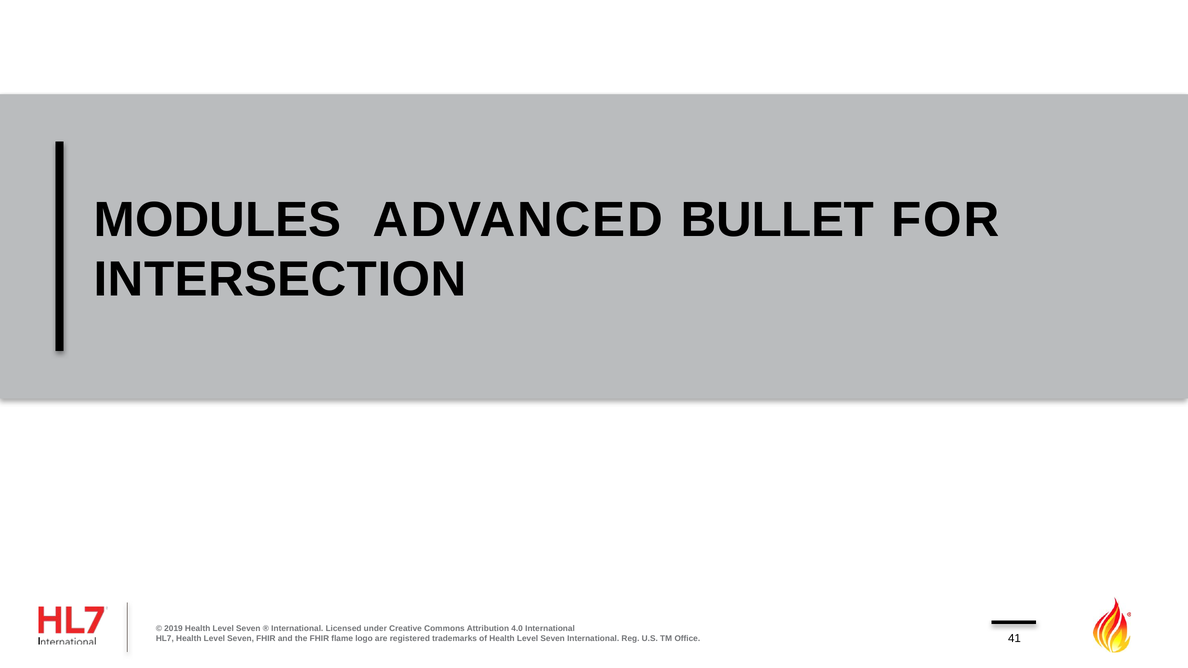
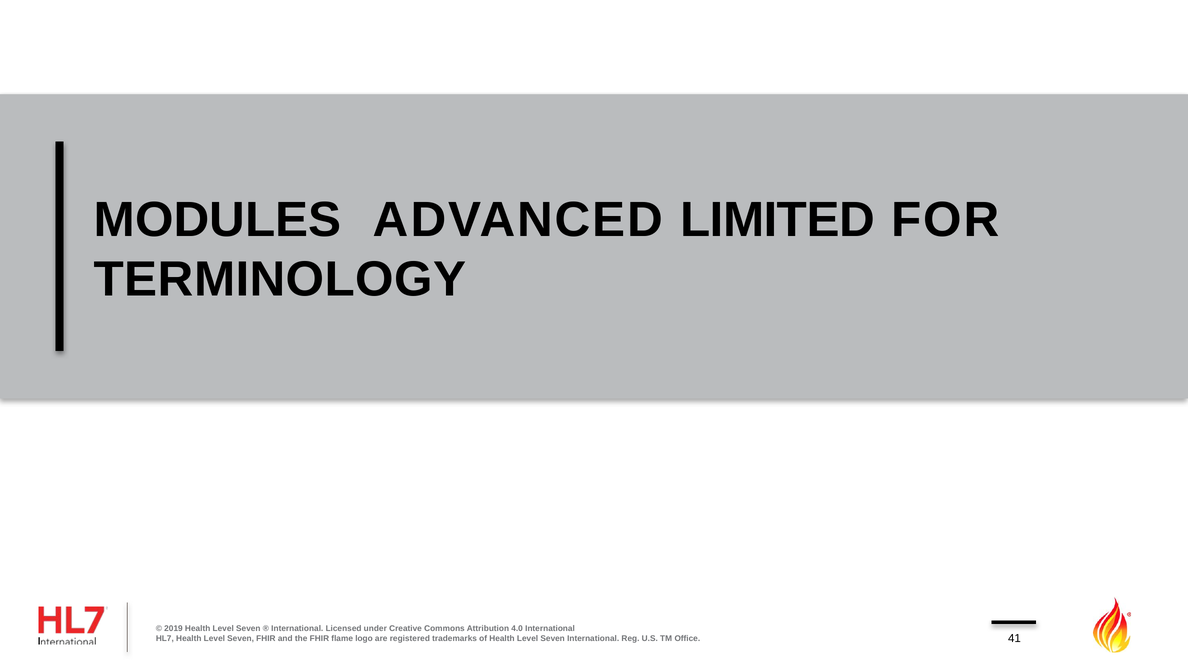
BULLET: BULLET -> LIMITED (777, 220)
INTERSECTION: INTERSECTION -> TERMINOLOGY (280, 280)
